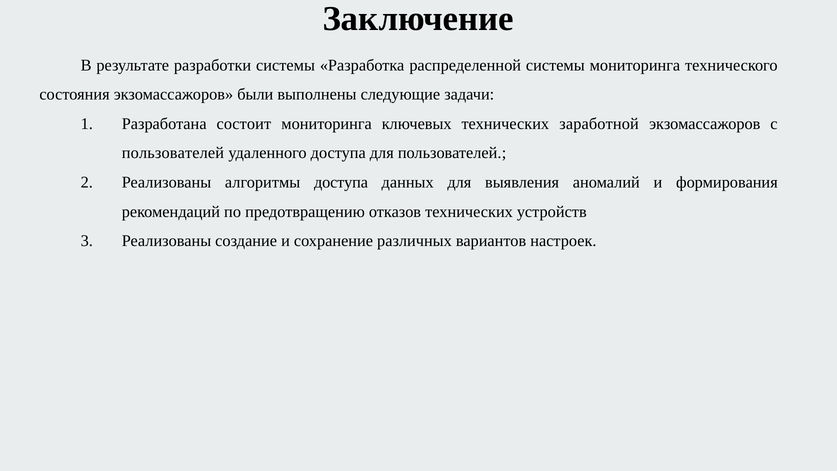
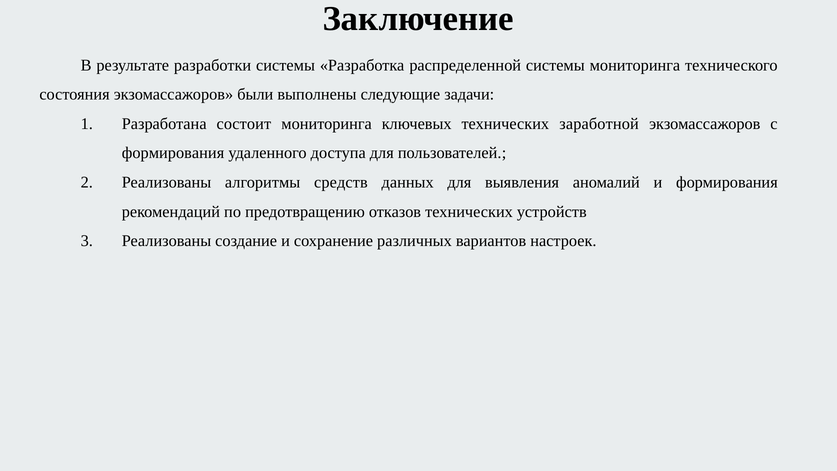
пользователей: пользователей -> формирования (173, 153)
алгоритмы доступа: доступа -> средств (341, 182)
